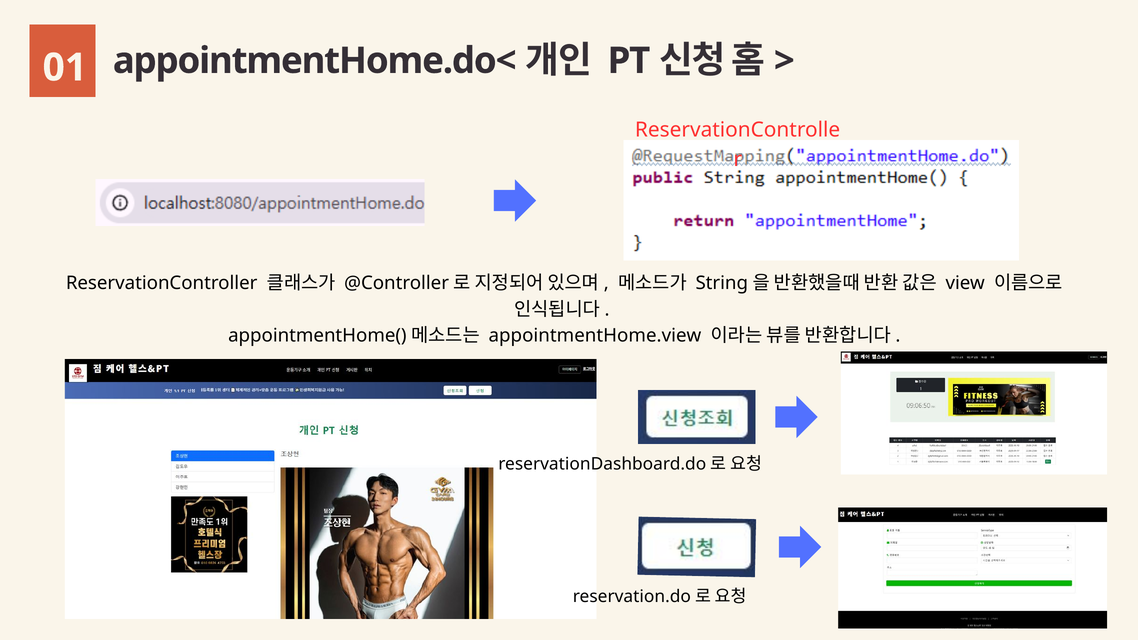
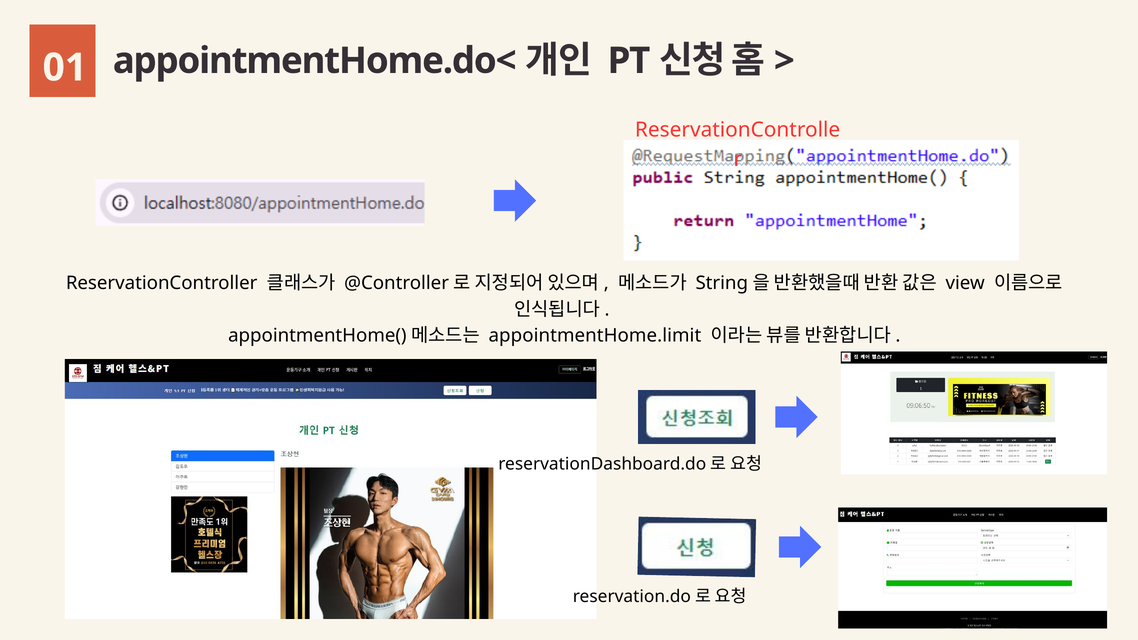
appointmentHome.view: appointmentHome.view -> appointmentHome.limit (595, 336)
